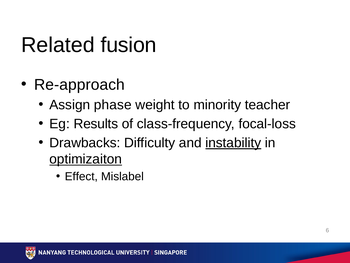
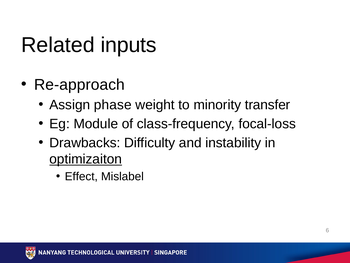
fusion: fusion -> inputs (129, 45)
teacher: teacher -> transfer (268, 105)
Results: Results -> Module (96, 124)
instability underline: present -> none (233, 143)
